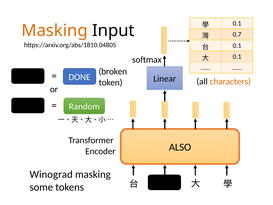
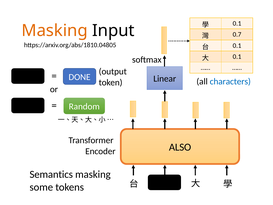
broken: broken -> output (113, 71)
characters colour: orange -> blue (230, 81)
Winograd: Winograd -> Semantics (51, 174)
